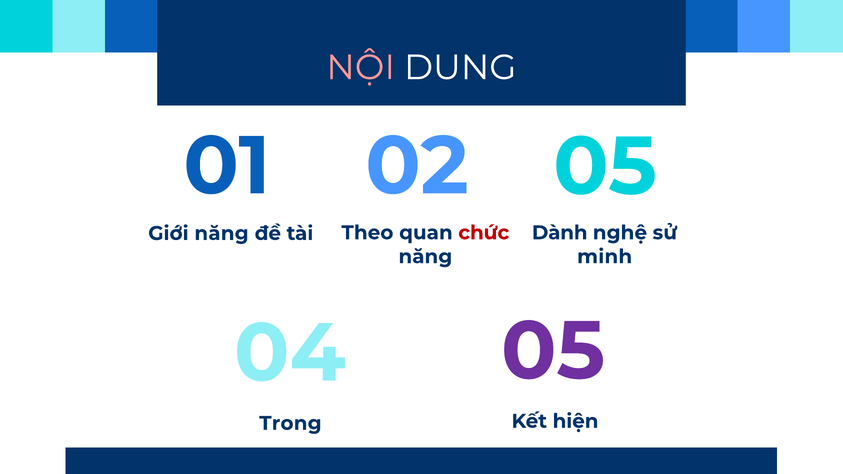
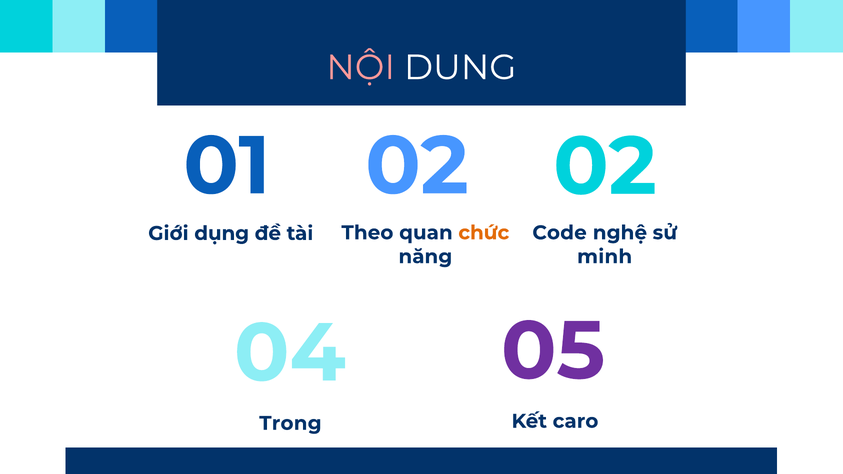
02 05: 05 -> 02 (605, 167)
Dành: Dành -> Code (560, 233)
Giới năng: năng -> dụng (222, 233)
chức colour: red -> orange (484, 233)
hiện: hiện -> caro (575, 421)
